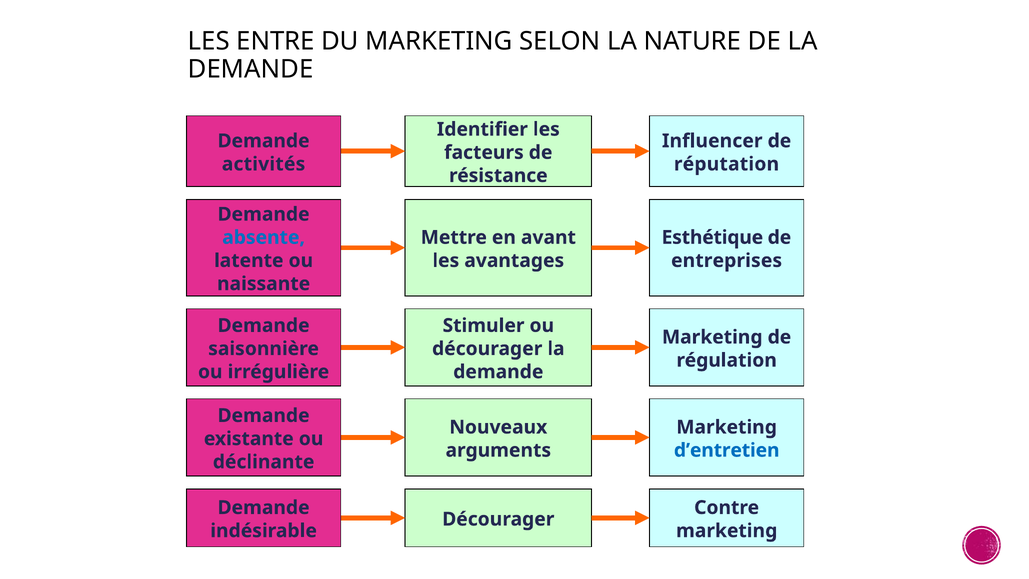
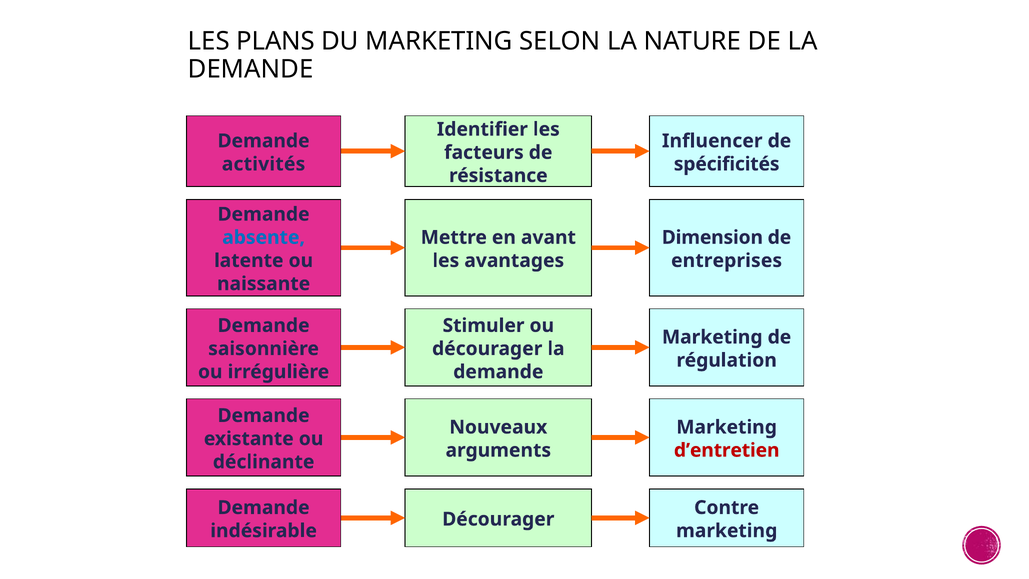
ENTRE: ENTRE -> PLANS (276, 41)
réputation: réputation -> spécificités (727, 164)
Esthétique: Esthétique -> Dimension (712, 237)
d’entretien colour: blue -> red (727, 450)
